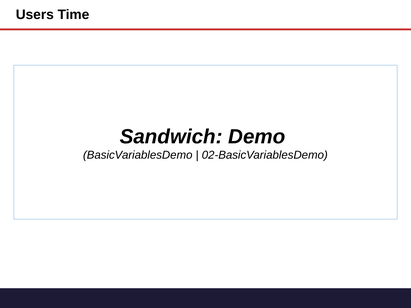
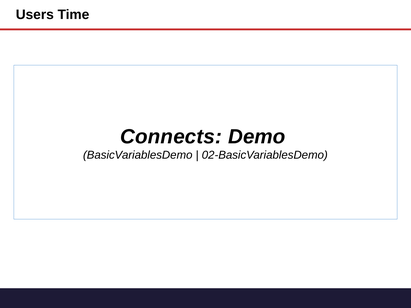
Sandwich: Sandwich -> Connects (171, 137)
